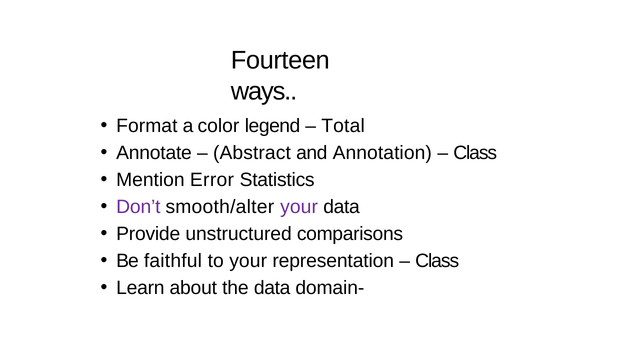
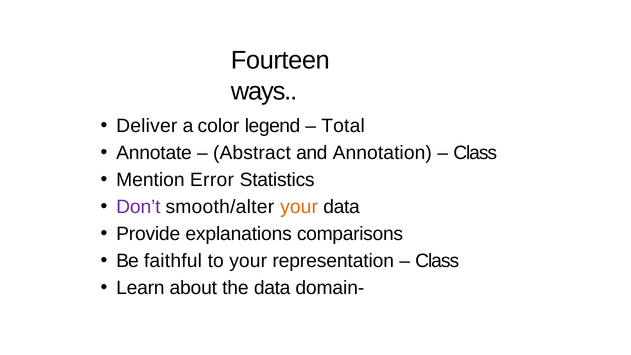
Format: Format -> Deliver (147, 126)
your colour: purple -> orange (299, 207)
unstructured: unstructured -> explanations (239, 234)
